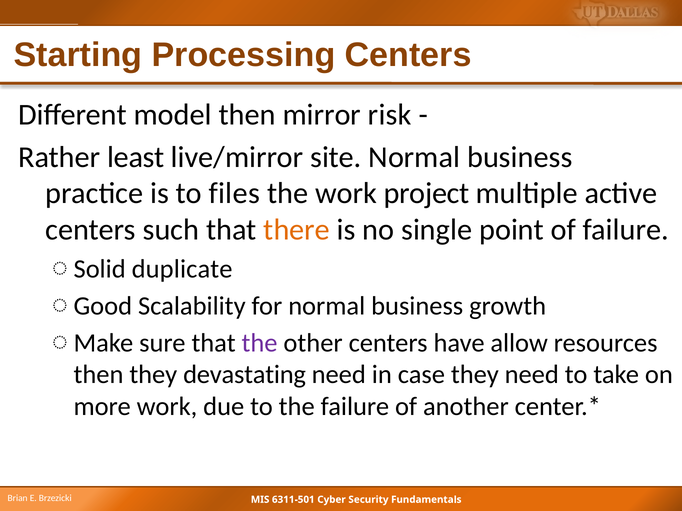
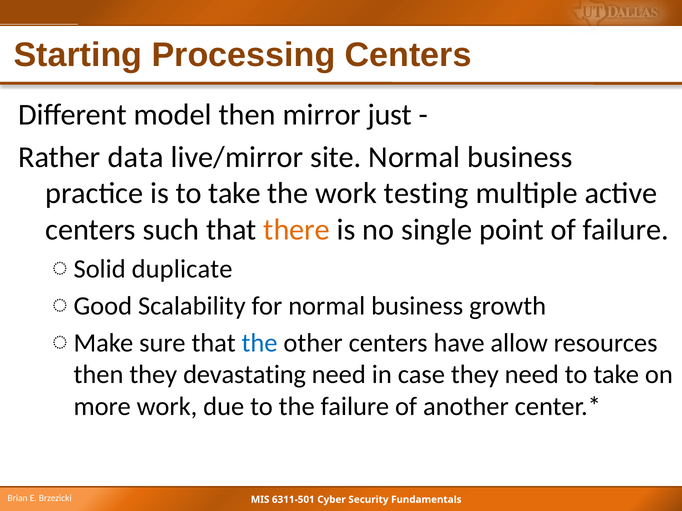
risk: risk -> just (390, 115)
least: least -> data (136, 157)
is to files: files -> take (235, 194)
project: project -> testing (426, 194)
the colour: purple -> blue (260, 343)
